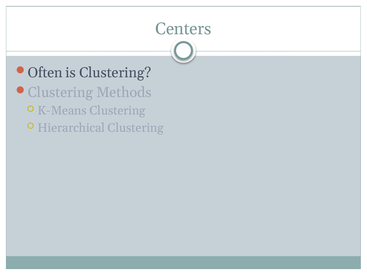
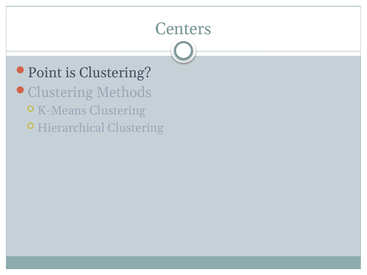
Often: Often -> Point (45, 73)
